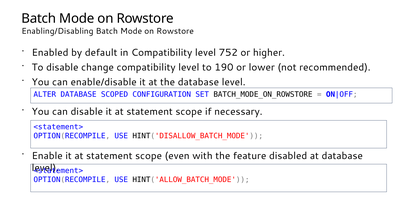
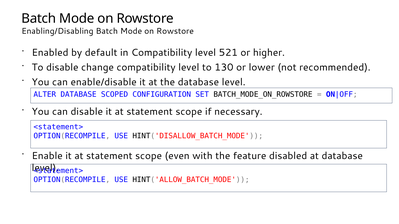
752: 752 -> 521 (228, 53)
190: 190 -> 130 (224, 68)
